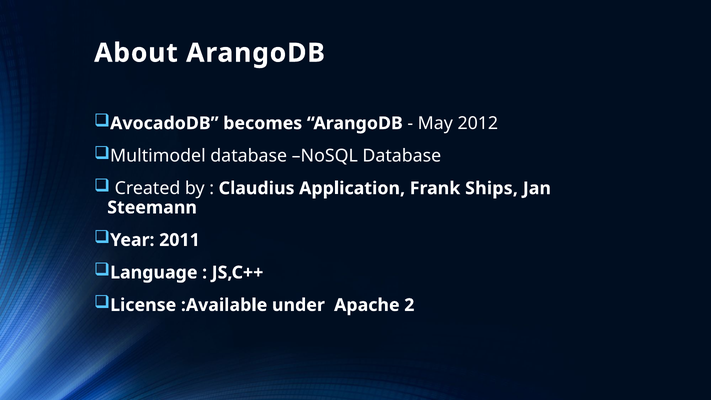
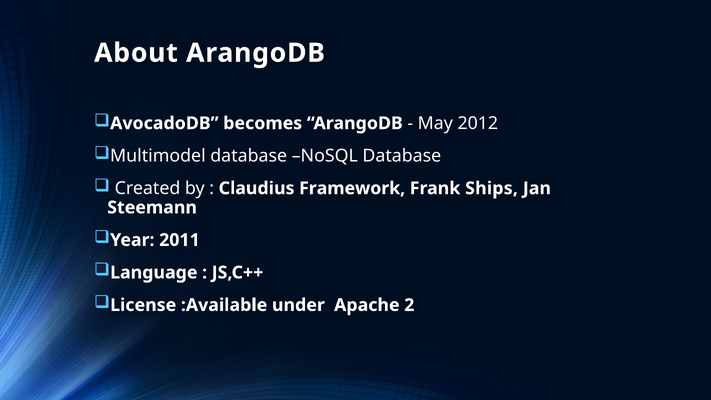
Application: Application -> Framework (352, 188)
